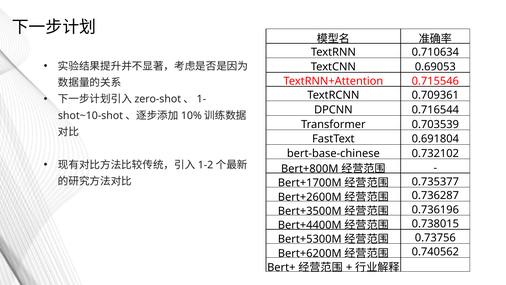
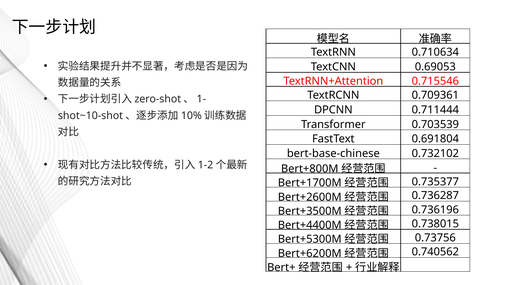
0.716544: 0.716544 -> 0.711444 (435, 110)
